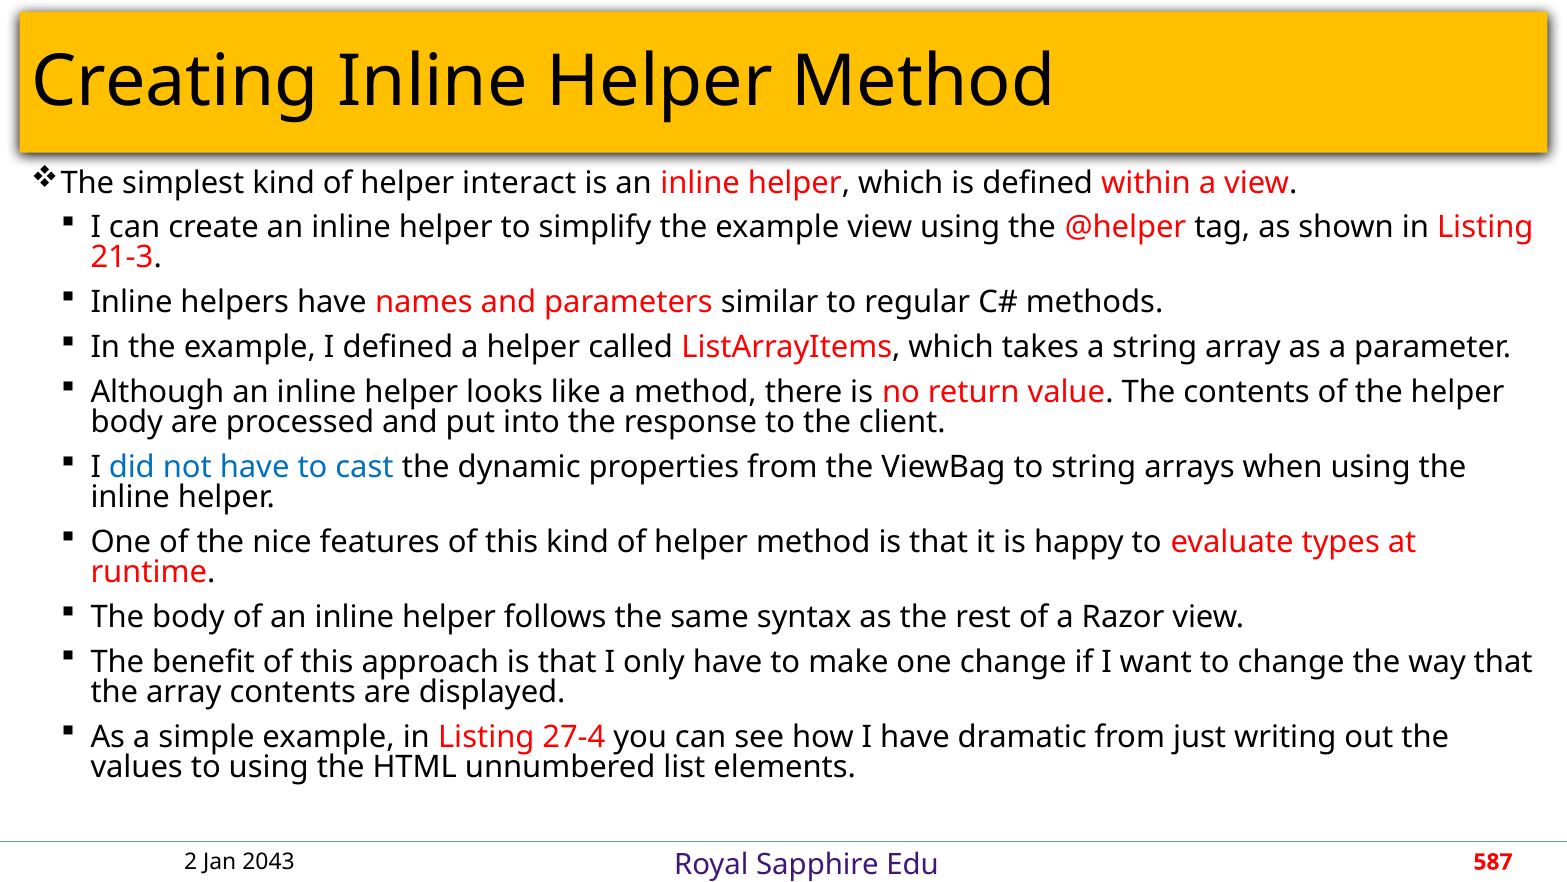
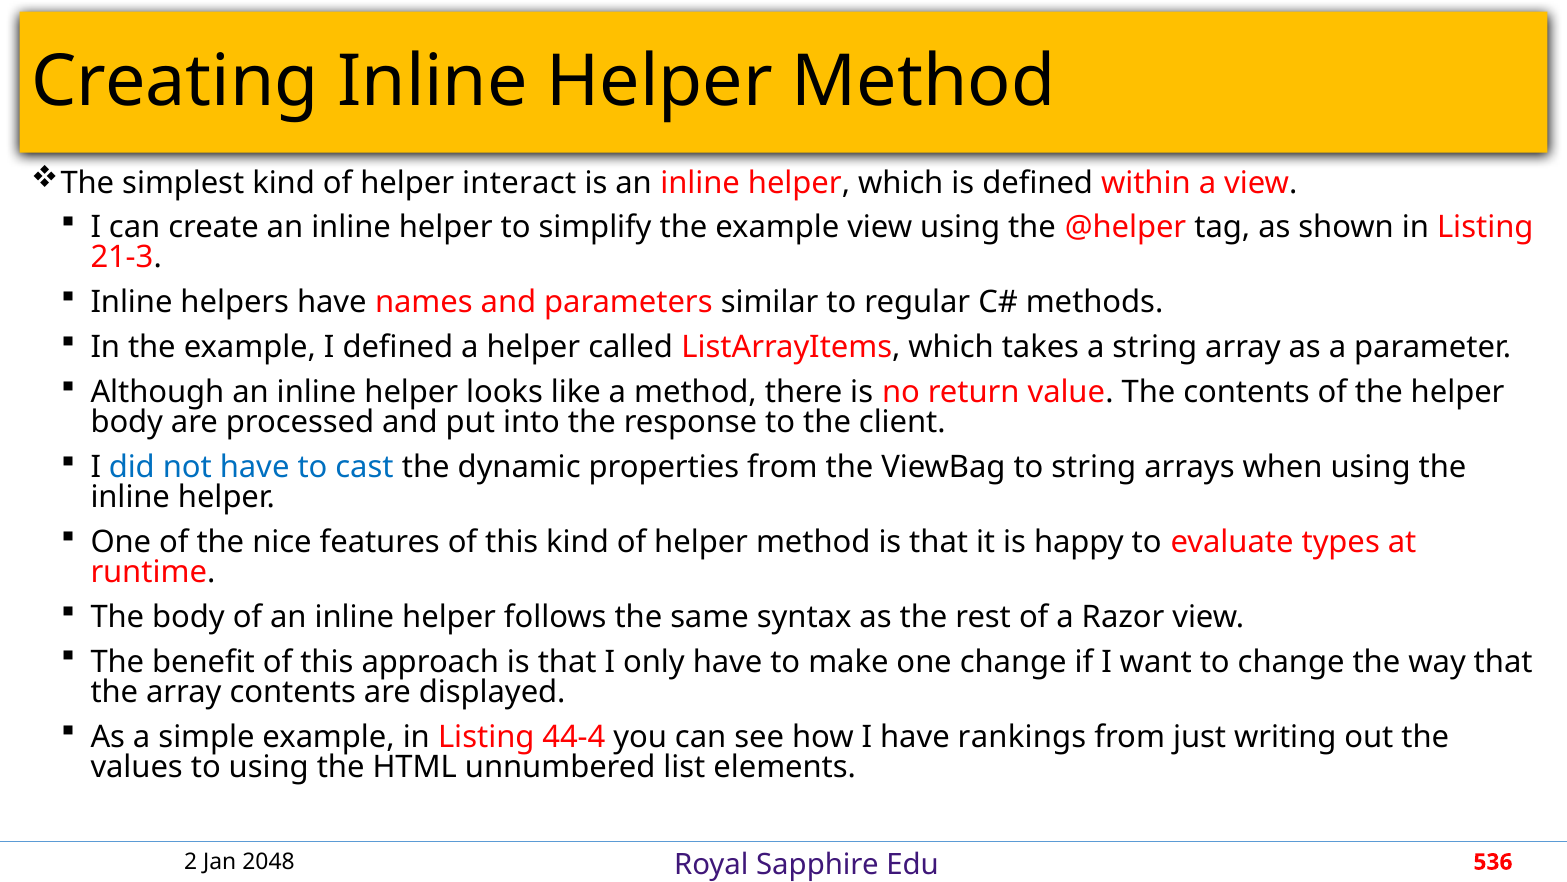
27-4: 27-4 -> 44-4 (574, 736)
dramatic: dramatic -> rankings (1022, 736)
2043: 2043 -> 2048 (269, 862)
587: 587 -> 536 (1493, 862)
